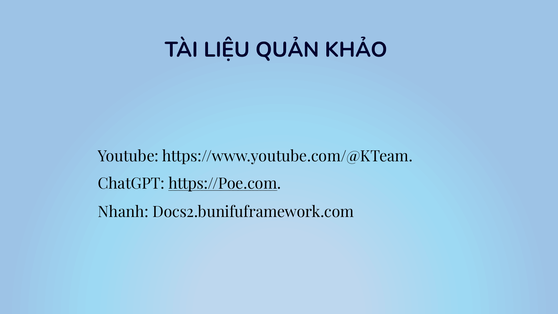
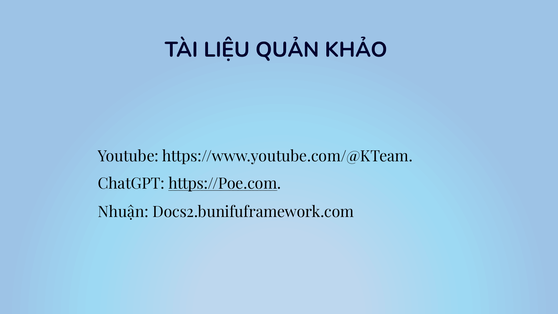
Nhanh: Nhanh -> Nhuận (123, 212)
